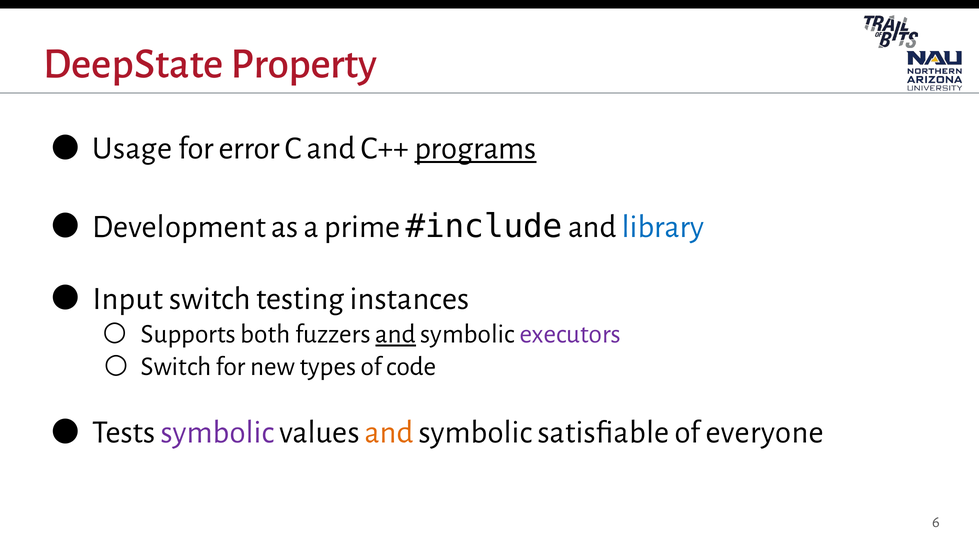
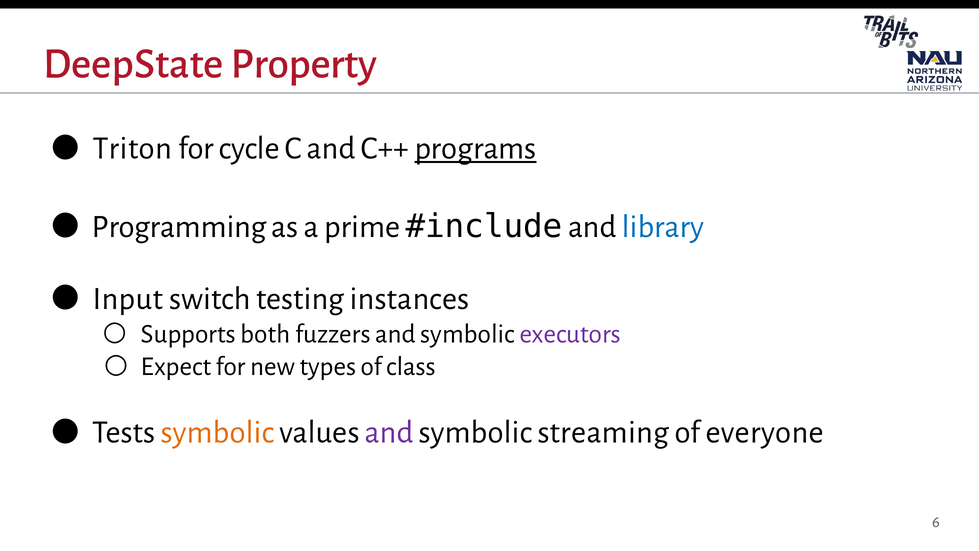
Usage: Usage -> Triton (132, 148)
error: error -> cycle (249, 148)
Development: Development -> Programming (179, 226)
and underline: present -> none (396, 334)
Switch: Switch -> Expect (176, 366)
code: code -> class (411, 366)
symbolic colour: purple -> orange (217, 432)
and colour: orange -> purple (389, 432)
satisfiable: satisfiable -> streaming (603, 432)
